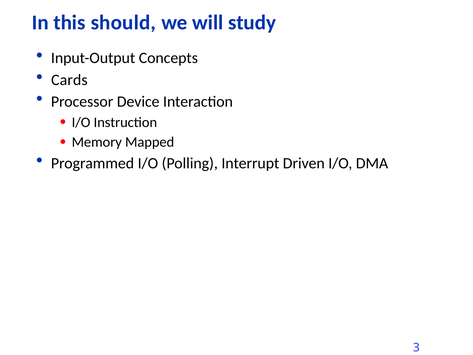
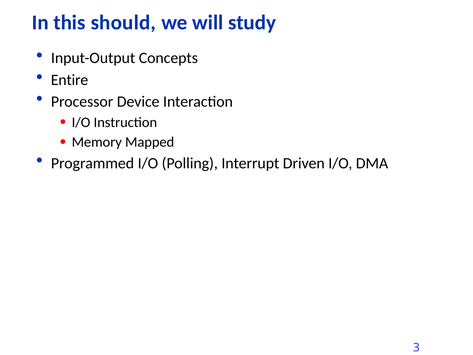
Cards: Cards -> Entire (70, 80)
